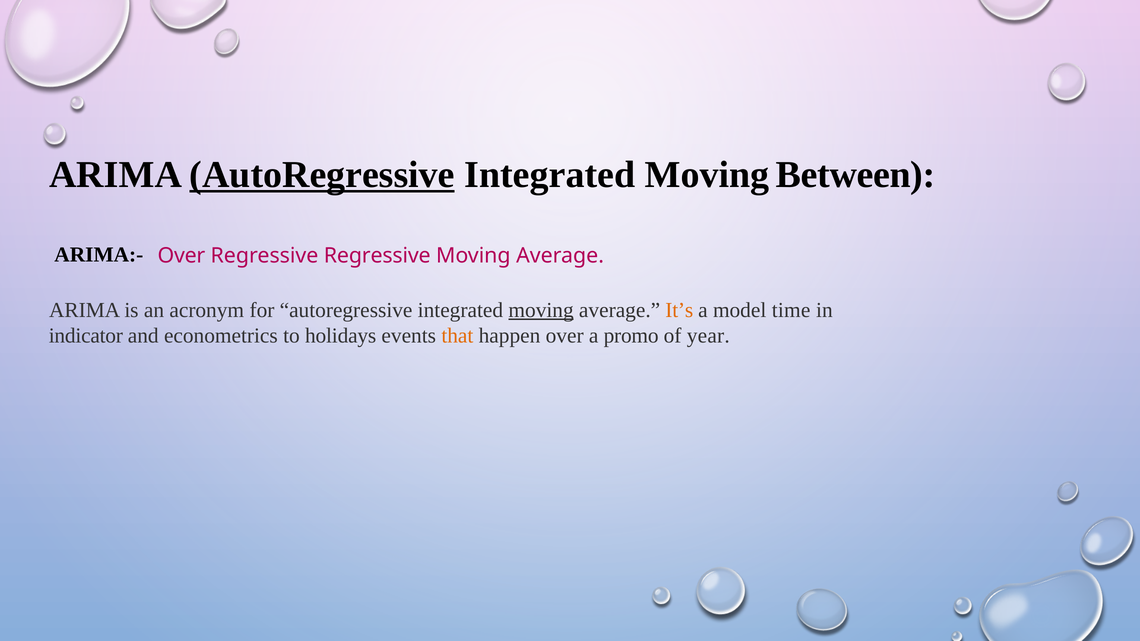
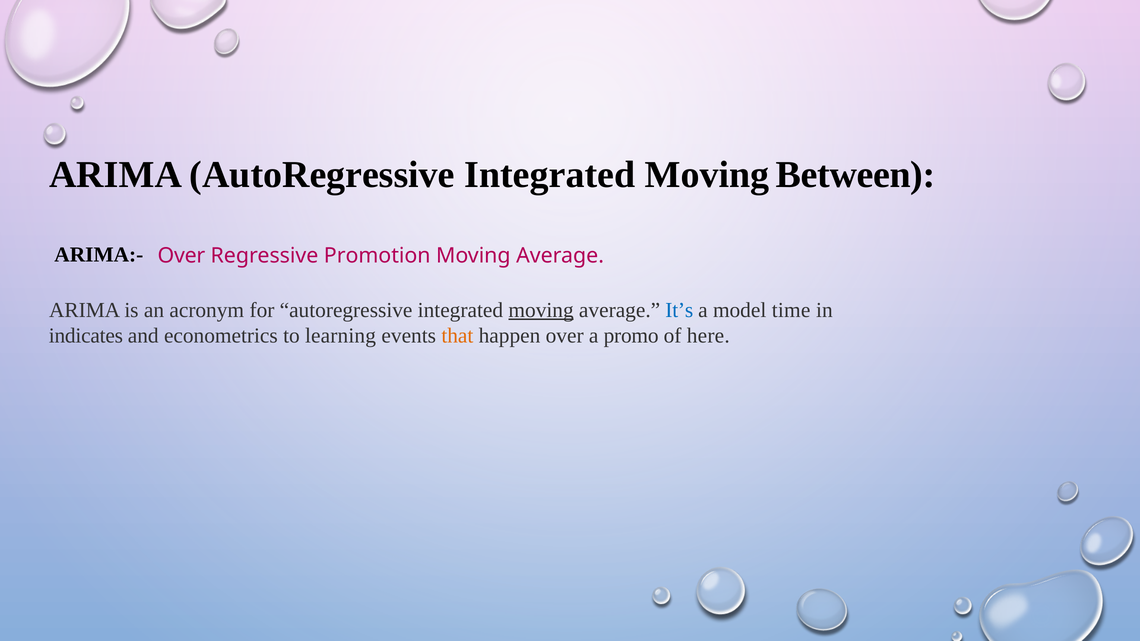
AutoRegressive underline: present -> none (322, 175)
Regressive Regressive: Regressive -> Promotion (377, 256)
It’s colour: orange -> blue (679, 310)
indicator: indicator -> indicates (86, 336)
holidays: holidays -> learning (341, 336)
year: year -> here (708, 336)
